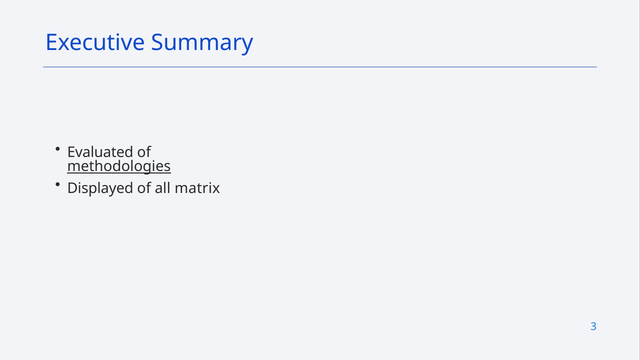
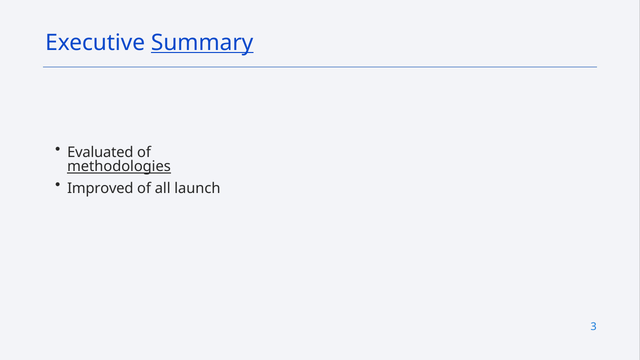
Summary underline: none -> present (202, 43)
Displayed: Displayed -> Improved (100, 188)
matrix: matrix -> launch (197, 188)
